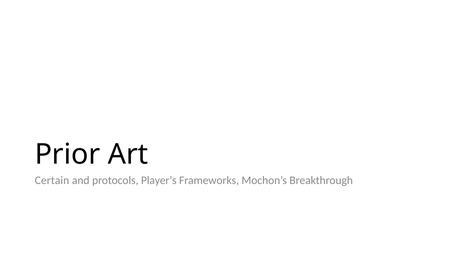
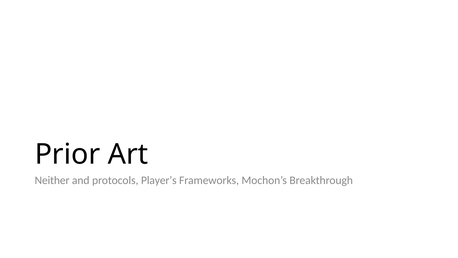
Certain: Certain -> Neither (52, 180)
